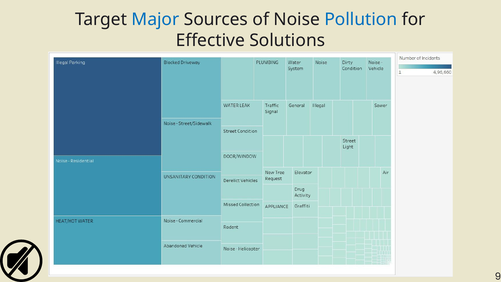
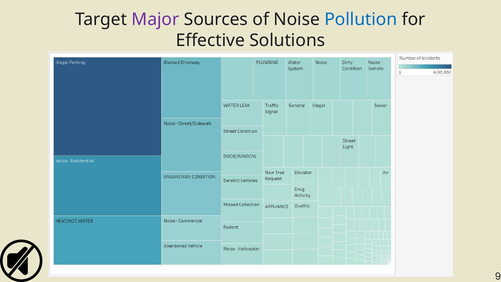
Major colour: blue -> purple (155, 20)
